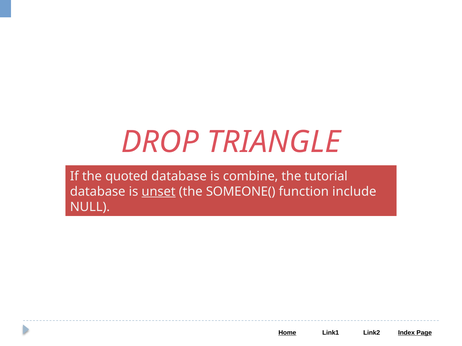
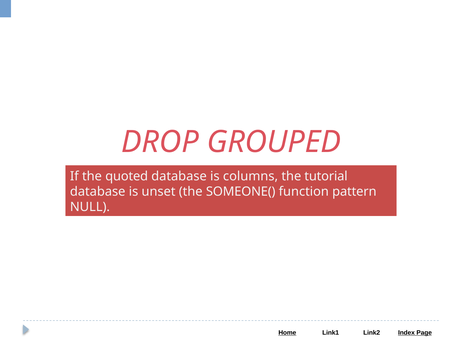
TRIANGLE: TRIANGLE -> GROUPED (274, 142)
combine: combine -> columns (250, 176)
unset underline: present -> none (159, 192)
include: include -> pattern (354, 192)
